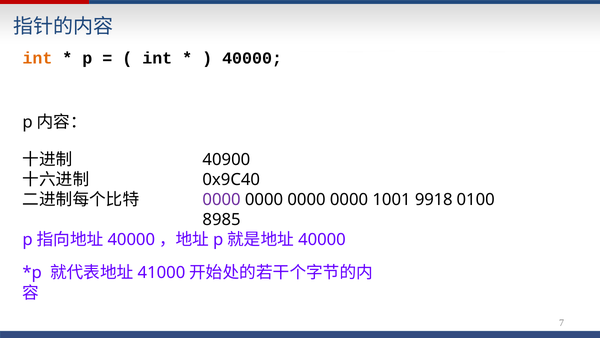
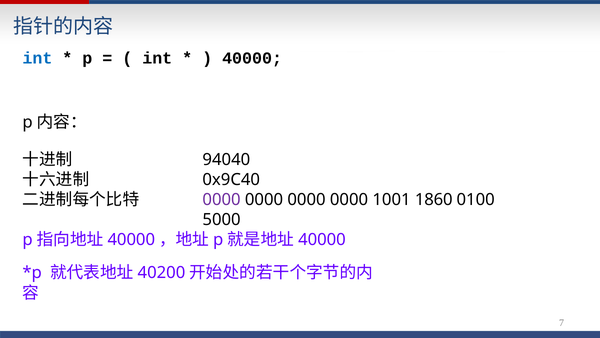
int colour: orange -> blue (37, 58)
40900: 40900 -> 94040 (226, 160)
9918: 9918 -> 1860 (434, 200)
8985: 8985 -> 5000 (222, 220)
41000: 41000 -> 40200 (161, 273)
